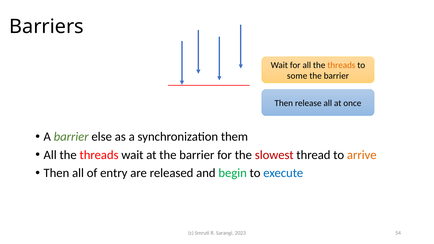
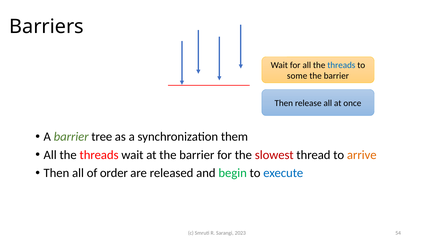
threads colour: orange -> blue (341, 65)
else: else -> tree (102, 137)
entry: entry -> order (114, 173)
